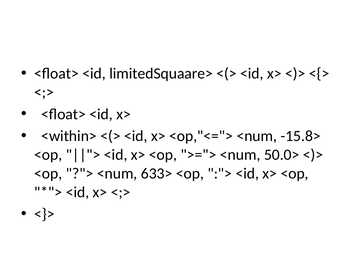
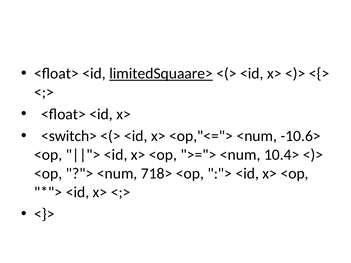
limitedSquaare> underline: none -> present (161, 74)
<within>: <within> -> <switch> (69, 136)
-15.8>: -15.8> -> -10.6> (301, 136)
50.0>: 50.0> -> 10.4> (282, 155)
633>: 633> -> 718> (157, 174)
